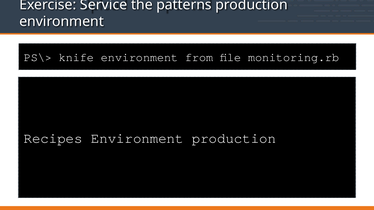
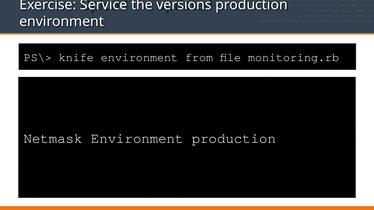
patterns: patterns -> versions (184, 5)
Recipes: Recipes -> Netmask (53, 139)
